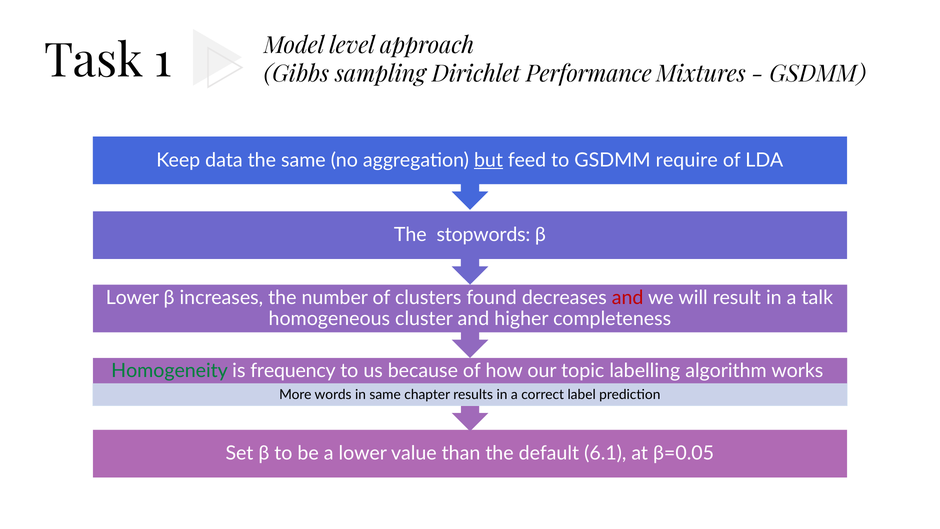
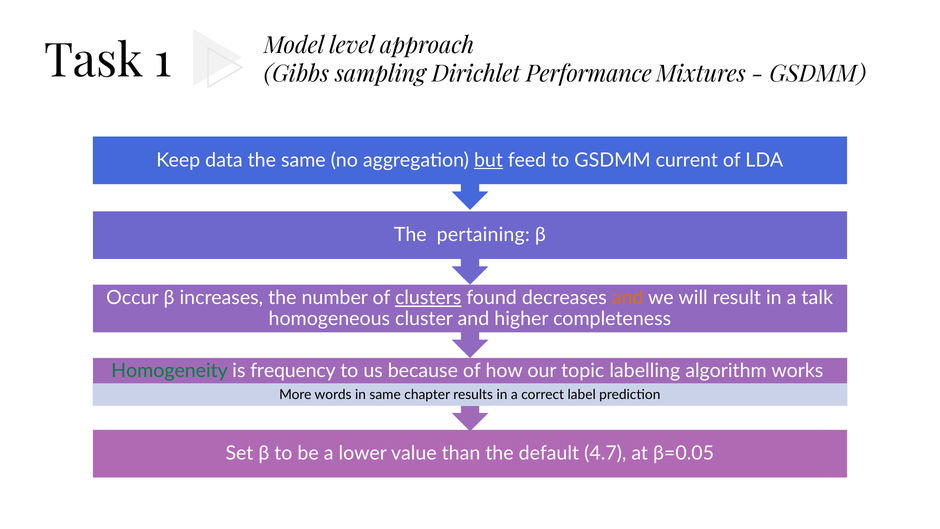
require: require -> current (687, 160)
stopwords: stopwords -> pertaining (483, 235)
Lower: Lower -> Occur (132, 298)
clusters underline: none -> present (428, 298)
and colour: red -> orange (628, 298)
6.1: 6.1 -> 4.7 (605, 453)
